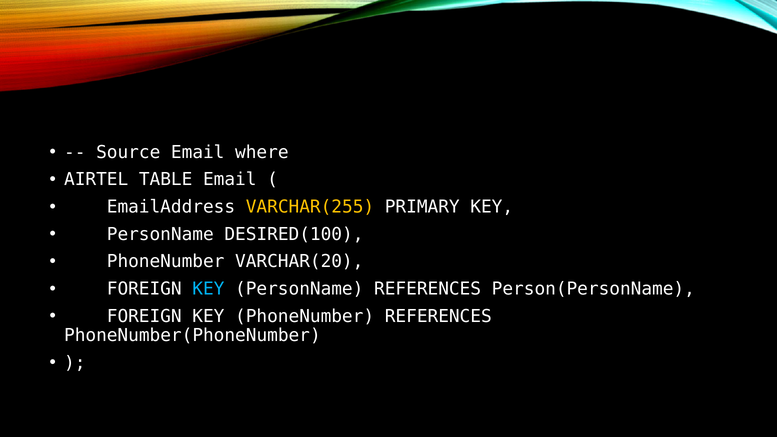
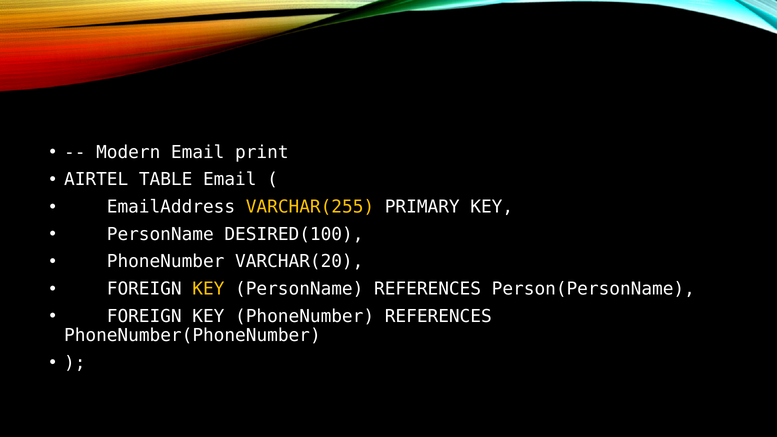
Source: Source -> Modern (128, 152)
where: where -> print (262, 152)
KEY colour: light blue -> yellow (208, 289)
